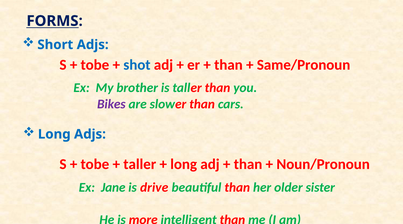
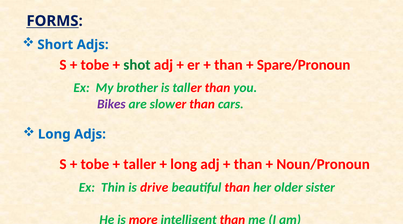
shot colour: blue -> green (137, 65)
Same/Pronoun: Same/Pronoun -> Spare/Pronoun (304, 65)
Jane: Jane -> Thin (113, 187)
